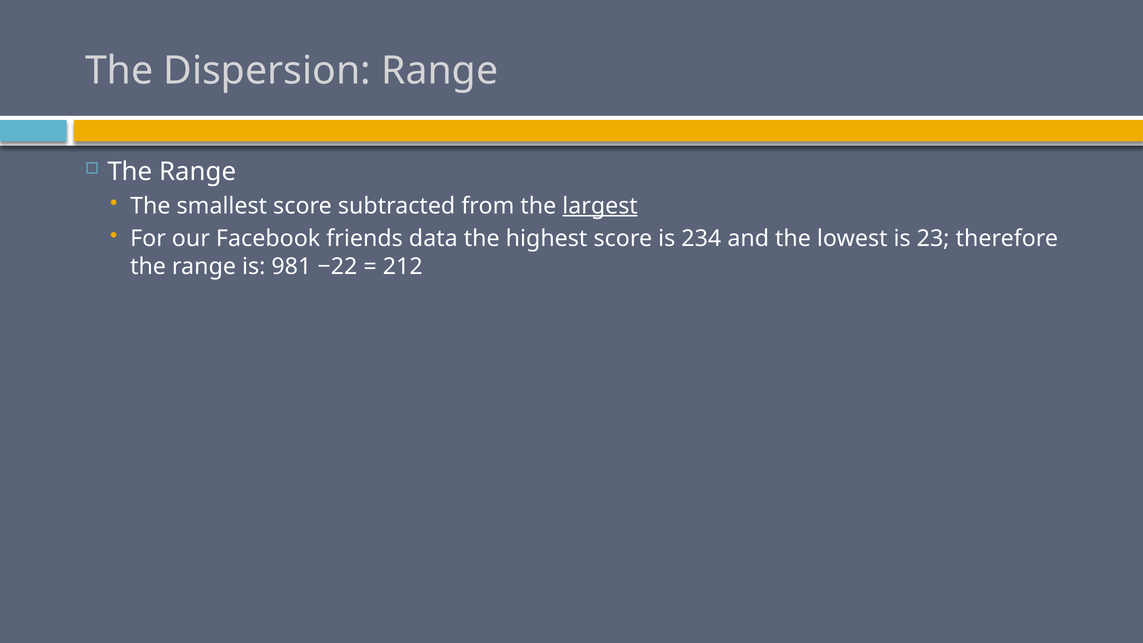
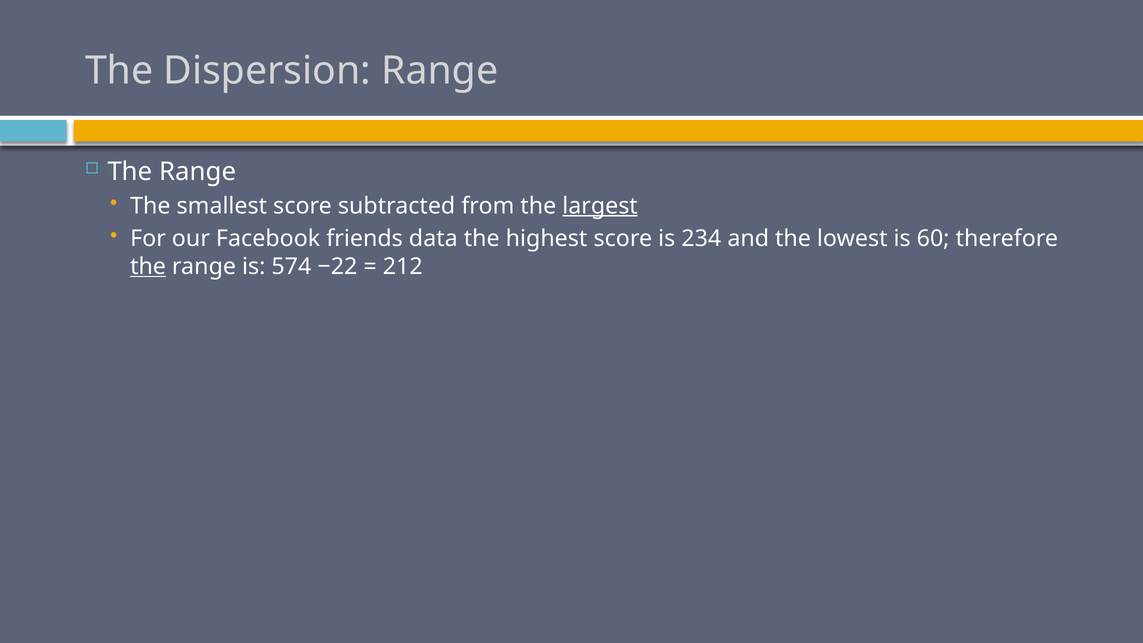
23: 23 -> 60 (933, 239)
the underline: none -> present (148, 267)
981: 981 -> 574 (291, 267)
